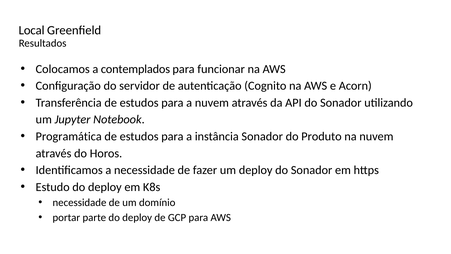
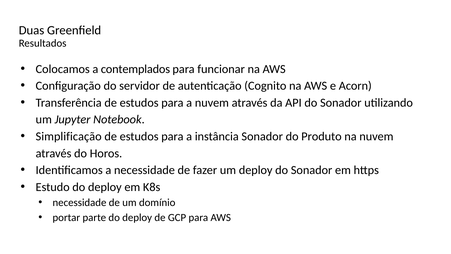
Local: Local -> Duas (32, 30)
Programática: Programática -> Simplificação (69, 136)
